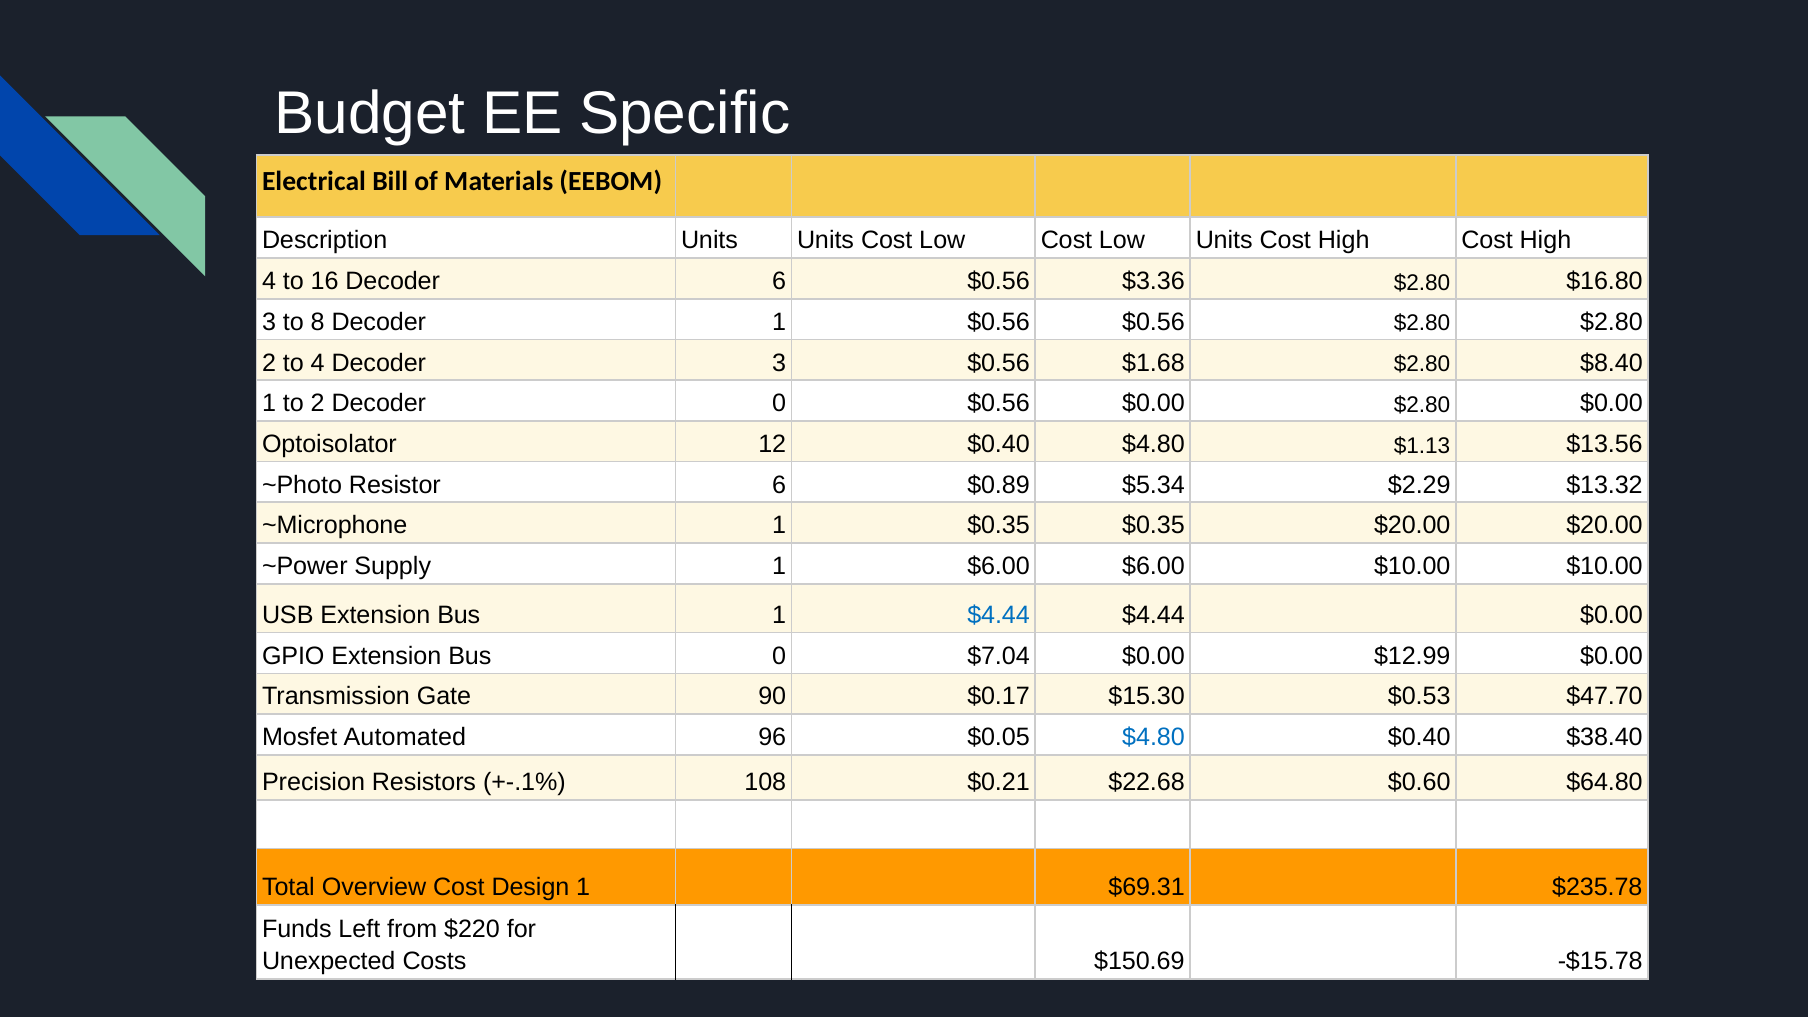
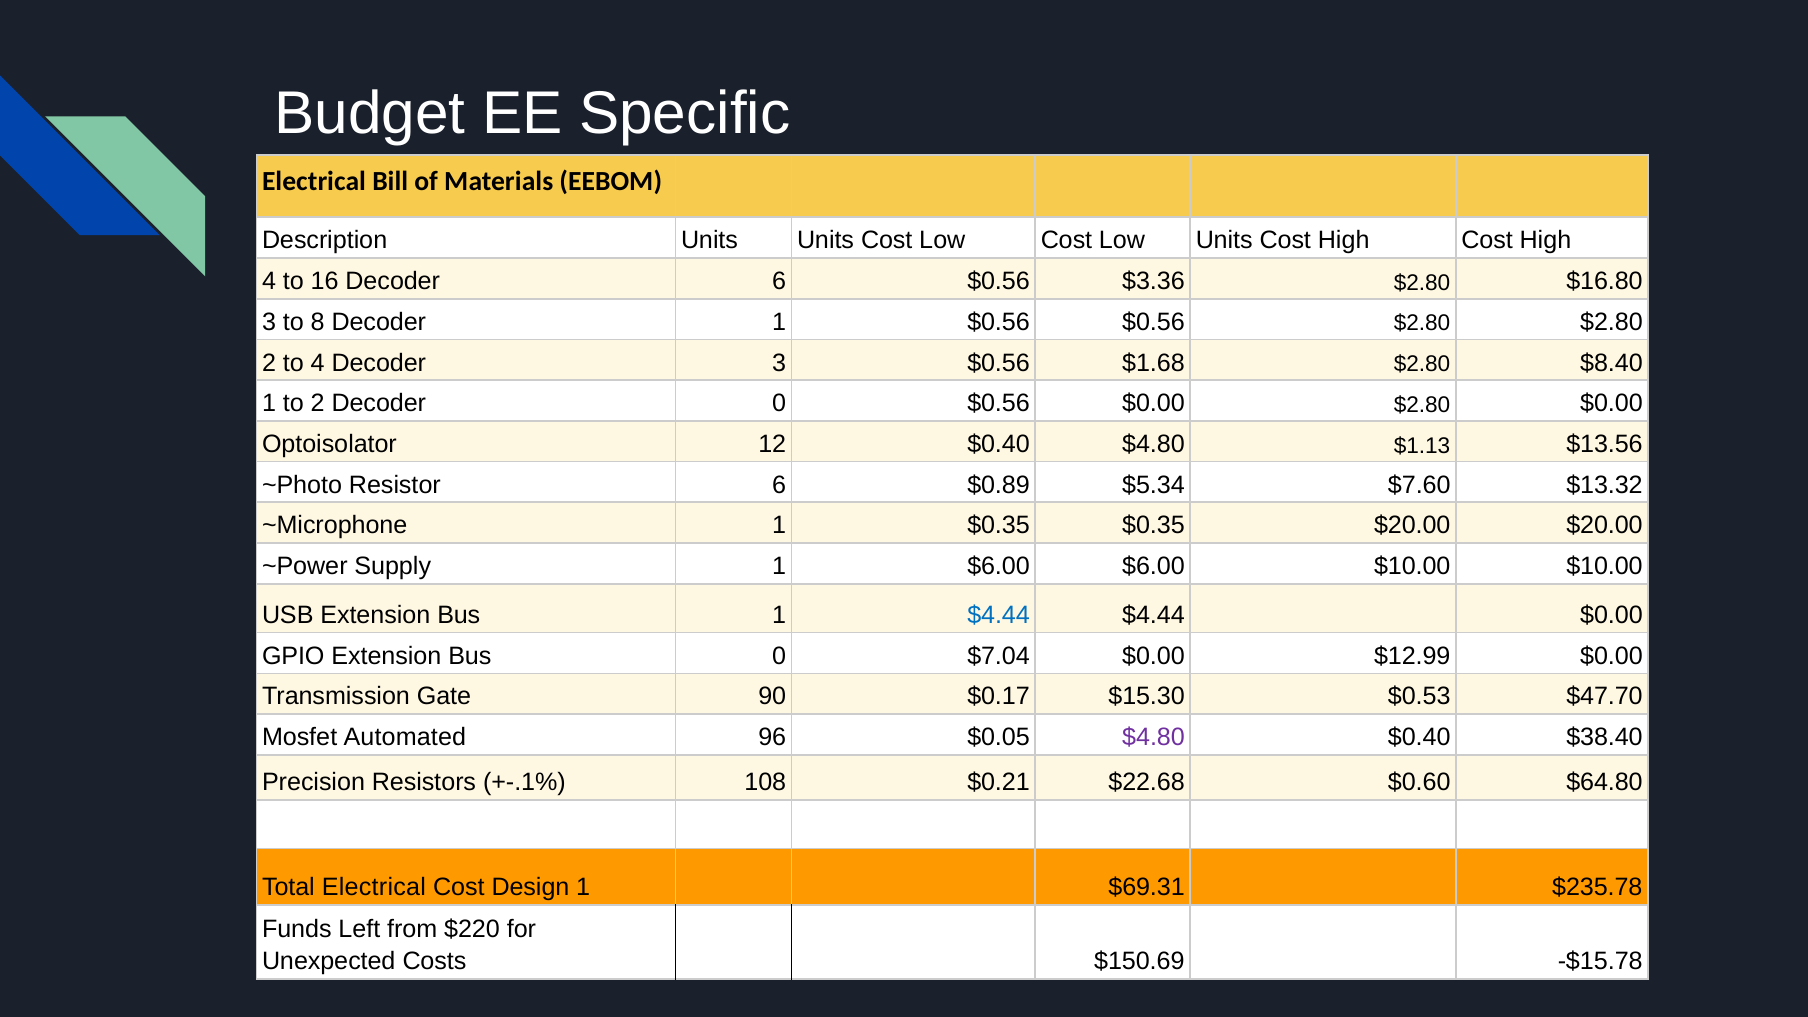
$2.29: $2.29 -> $7.60 (1419, 485)
$4.80 colour: blue -> purple (1154, 737)
Total Overview: Overview -> Electrical (374, 888)
